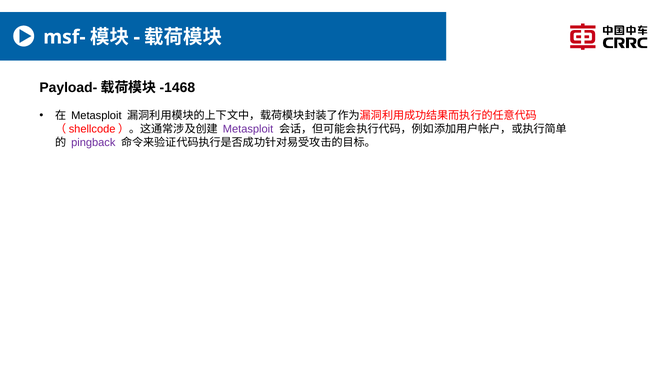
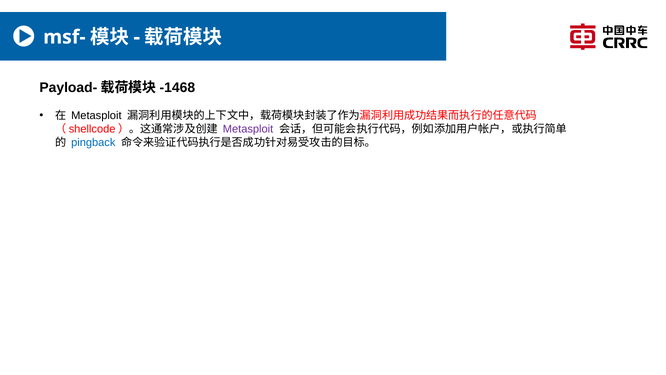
pingback colour: purple -> blue (93, 142)
